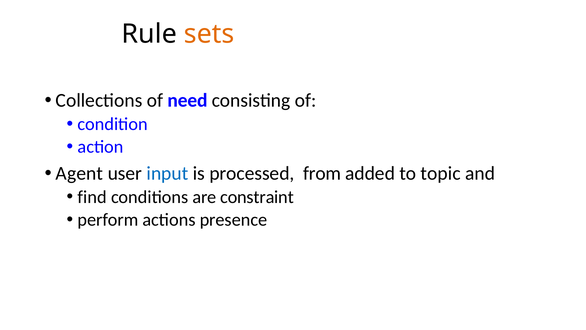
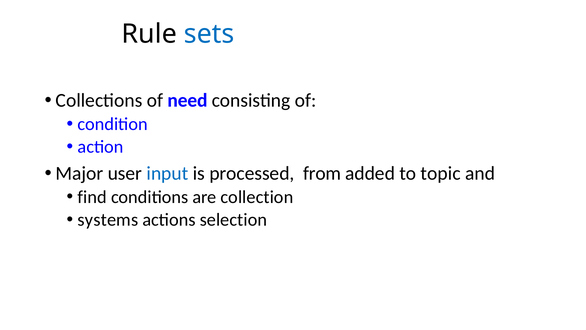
sets colour: orange -> blue (209, 34)
Agent: Agent -> Major (79, 173)
constraint: constraint -> collection (257, 197)
perform: perform -> systems (108, 220)
presence: presence -> selection (233, 220)
